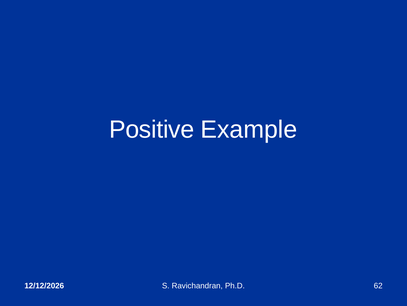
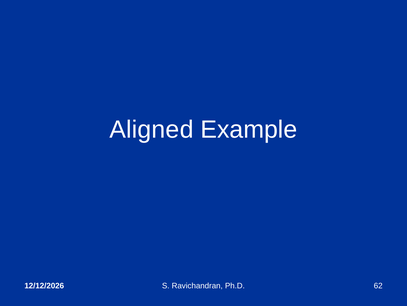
Positive: Positive -> Aligned (151, 129)
